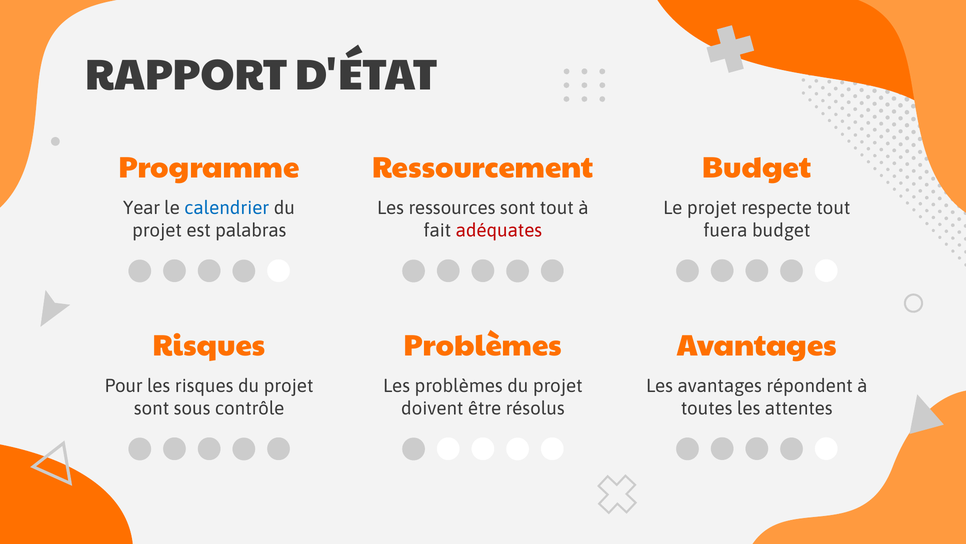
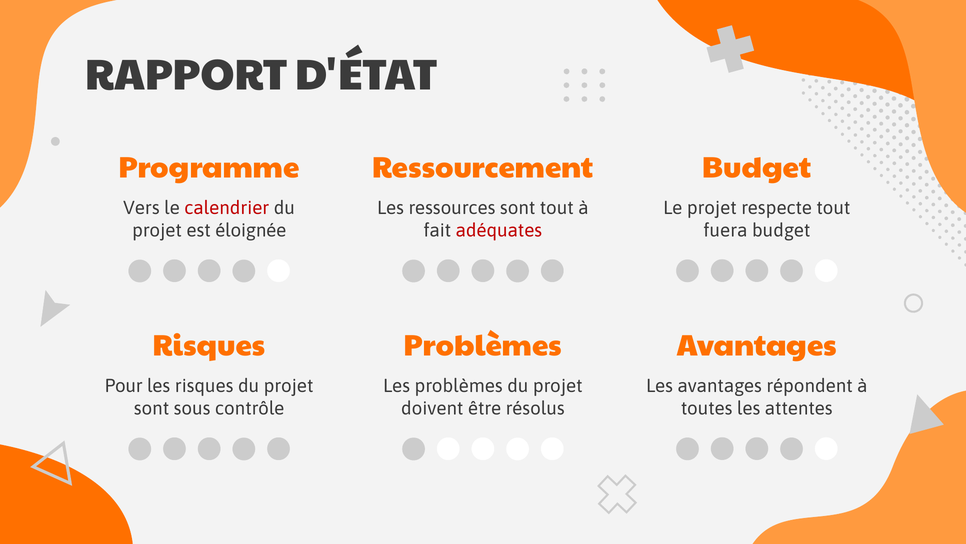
Year: Year -> Vers (141, 208)
calendrier colour: blue -> red (227, 208)
palabras: palabras -> éloignée (251, 230)
